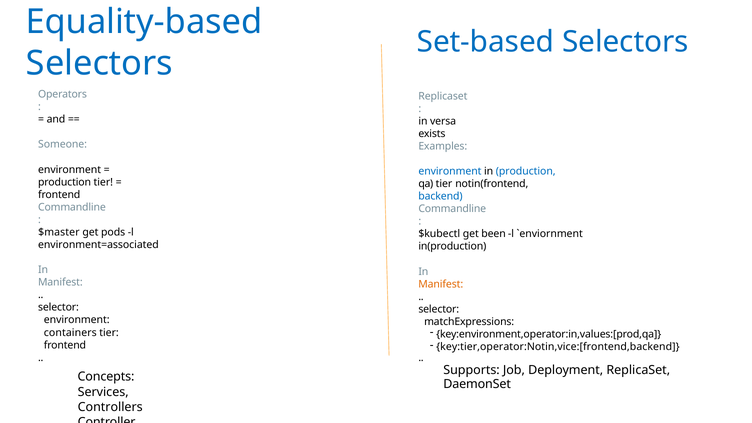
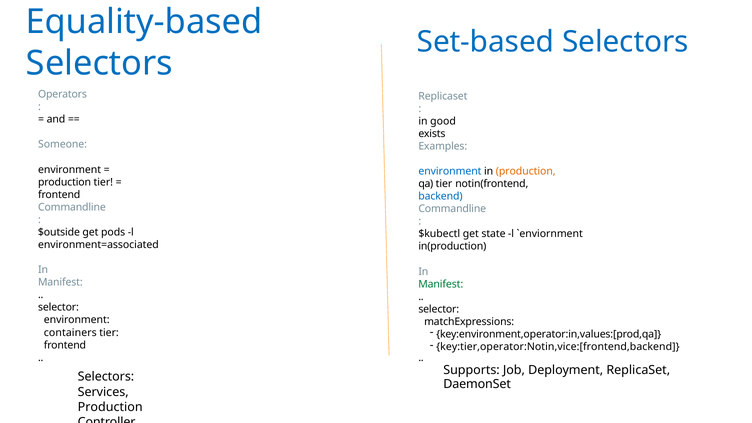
versa: versa -> good (443, 121)
production colour: blue -> orange (526, 171)
$master: $master -> $outside (59, 232)
been: been -> state (494, 234)
Manifest colour: orange -> green (441, 284)
Concepts: Concepts -> Selectors (106, 377)
Controllers: Controllers -> Production (110, 407)
